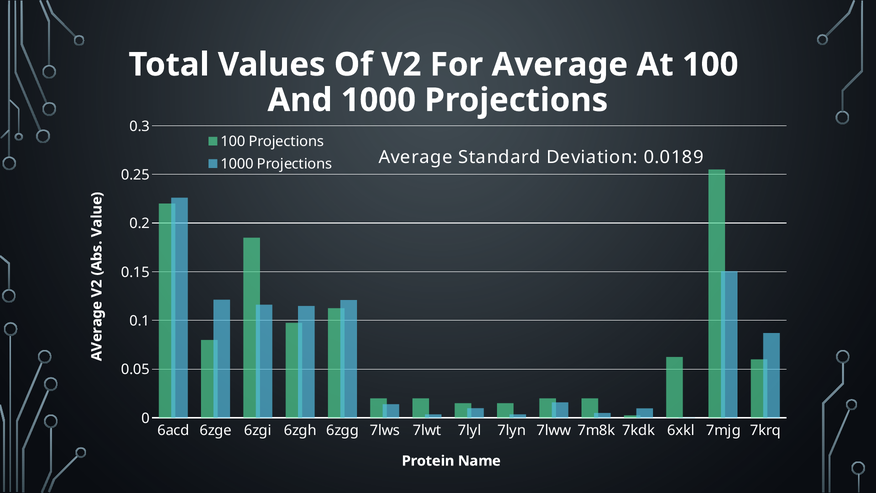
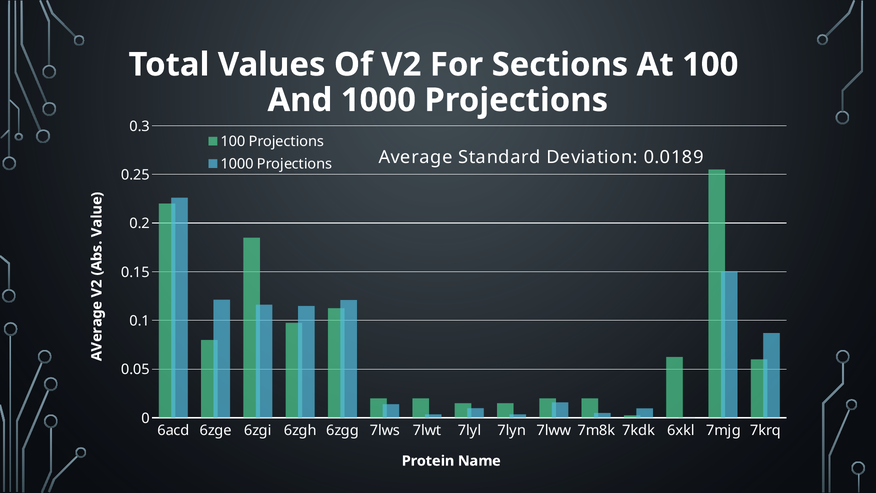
For Average: Average -> Sections (560, 65)
